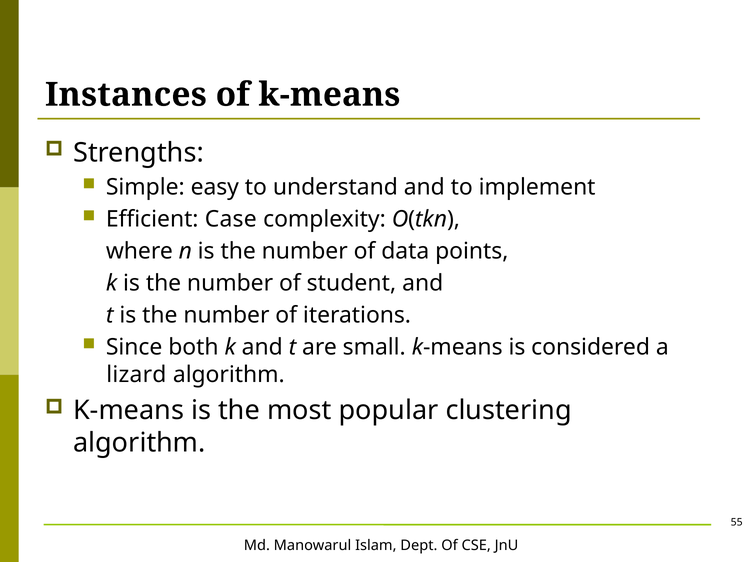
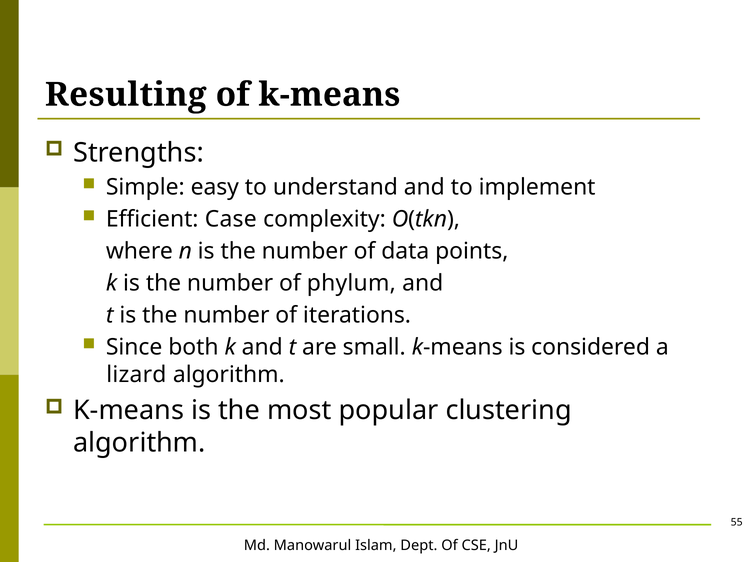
Instances: Instances -> Resulting (126, 95)
student: student -> phylum (351, 284)
